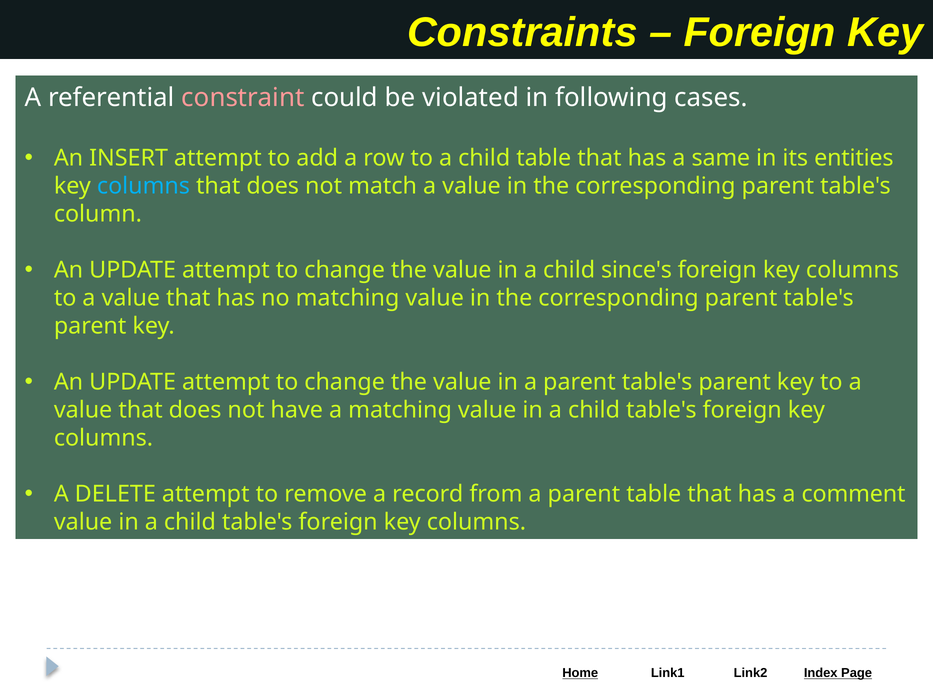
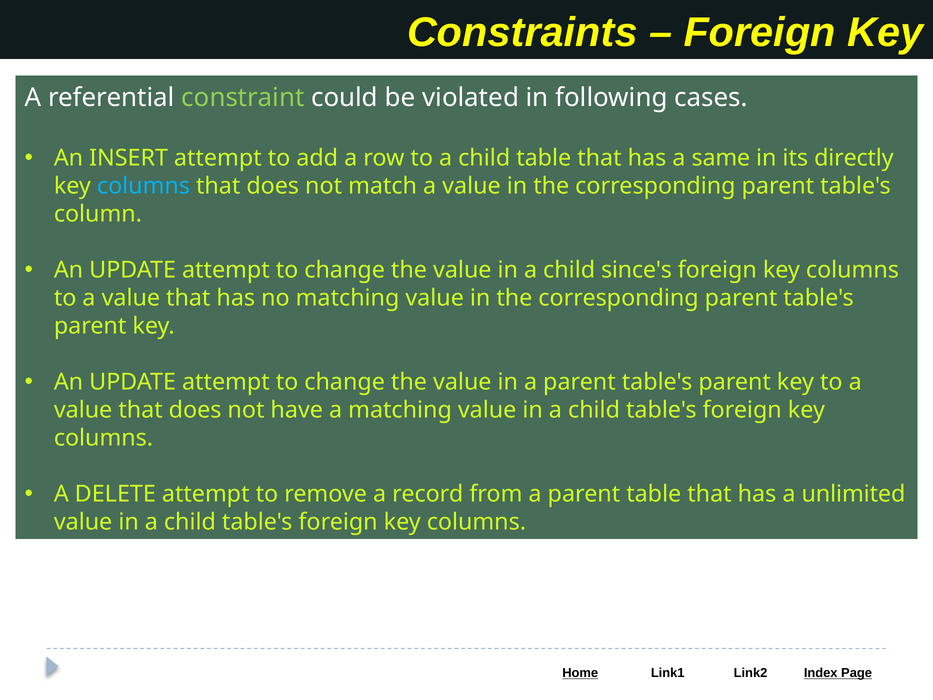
constraint colour: pink -> light green (243, 98)
entities: entities -> directly (854, 158)
comment: comment -> unlimited (853, 494)
